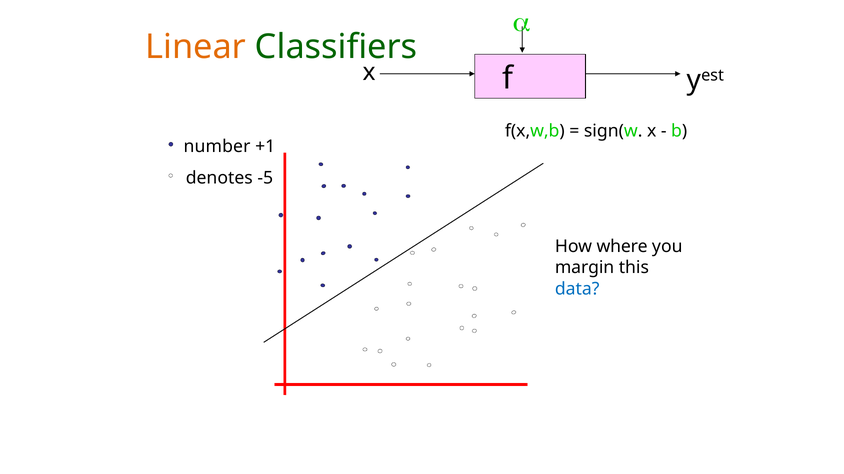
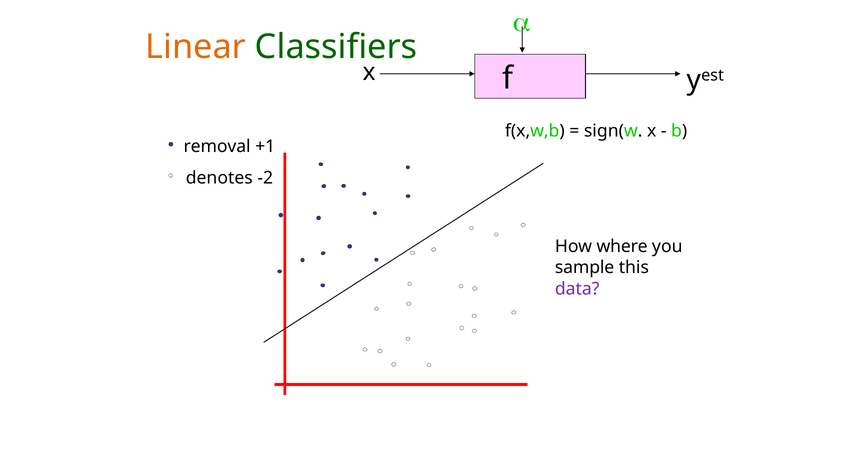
number: number -> removal (217, 147)
-5: -5 -> -2 (265, 178)
margin: margin -> sample (585, 268)
data colour: blue -> purple (577, 289)
